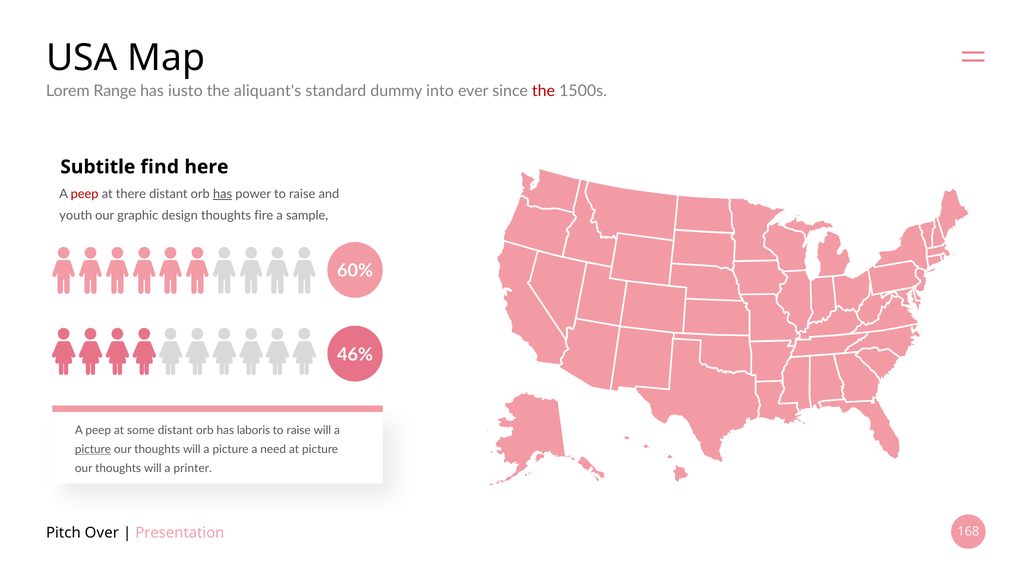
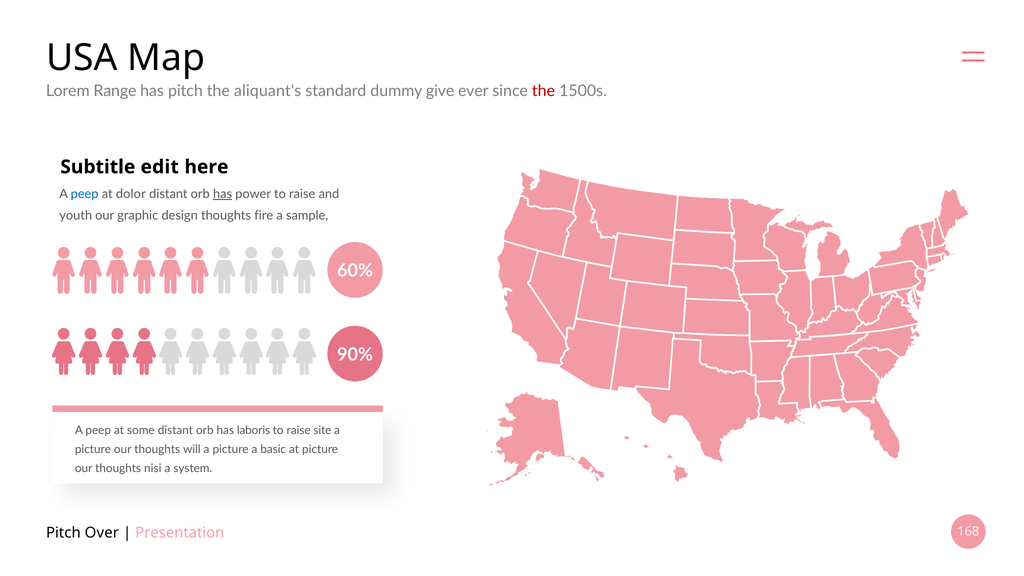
has iusto: iusto -> pitch (185, 91)
into: into -> give (440, 91)
find: find -> edit (160, 167)
peep colour: red -> blue (85, 194)
there: there -> dolor (131, 194)
46%: 46% -> 90% (355, 355)
raise will: will -> site (322, 430)
picture underline: present -> none (93, 449)
need: need -> basic (273, 449)
will: will -> nisi (153, 469)
printer: printer -> system (193, 469)
